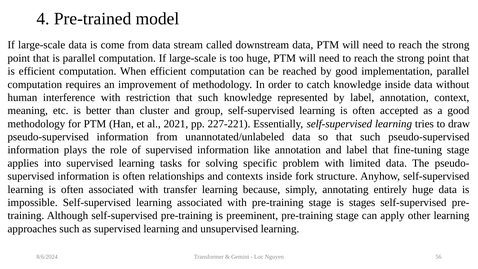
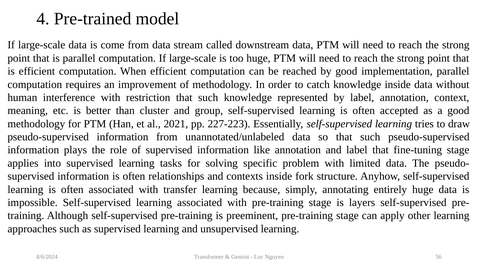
227-221: 227-221 -> 227-223 (229, 124)
stages: stages -> layers (362, 202)
